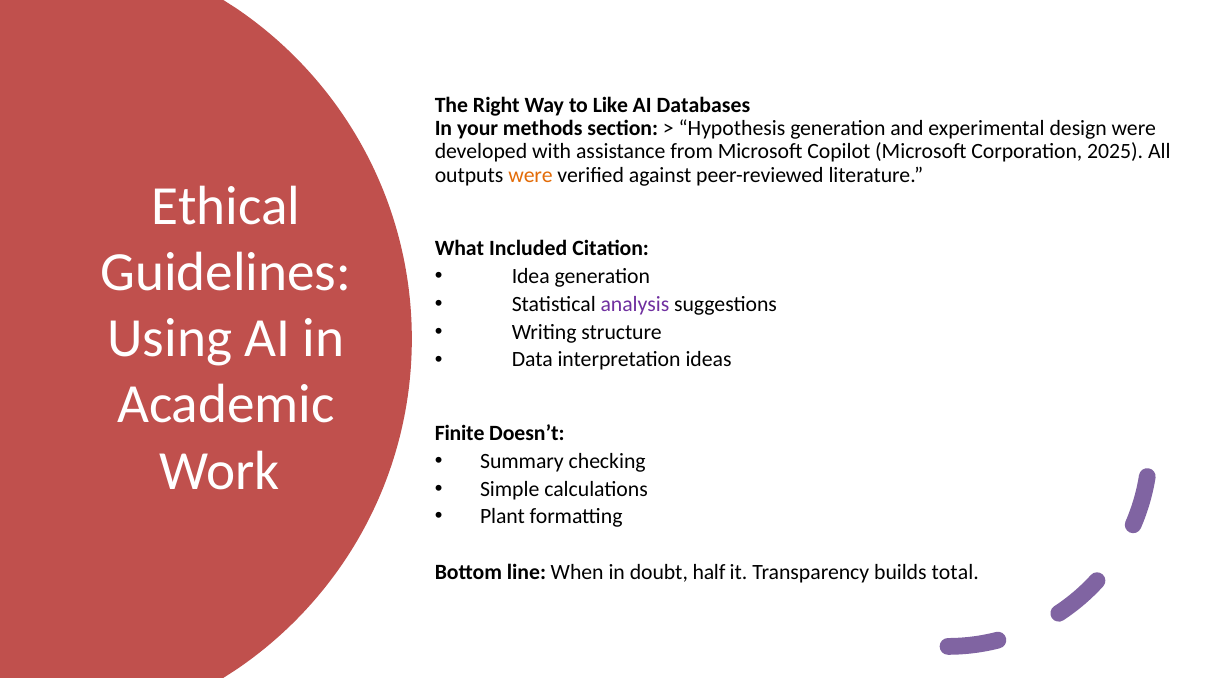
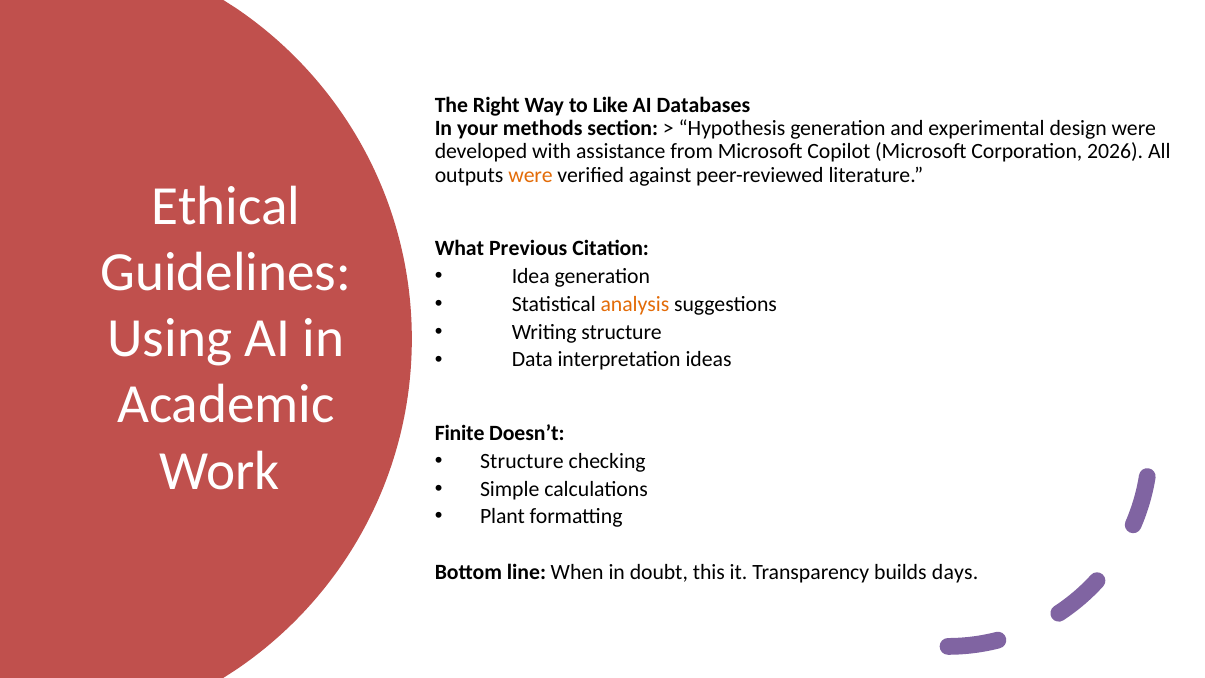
2025: 2025 -> 2026 (1115, 152)
Included: Included -> Previous (528, 249)
analysis colour: purple -> orange (635, 304)
Summary: Summary -> Structure (522, 461)
half: half -> this (709, 572)
total: total -> days (955, 572)
